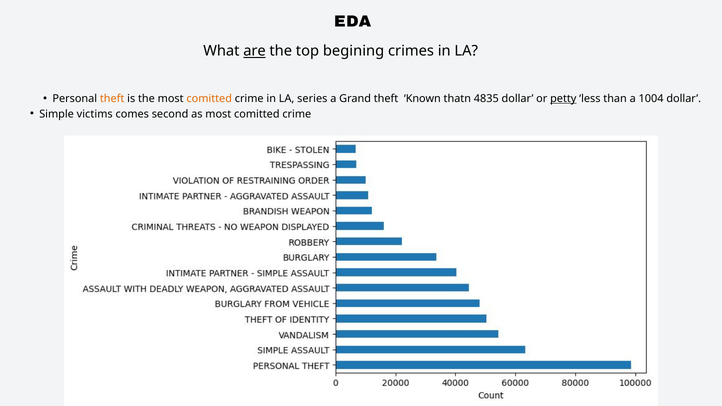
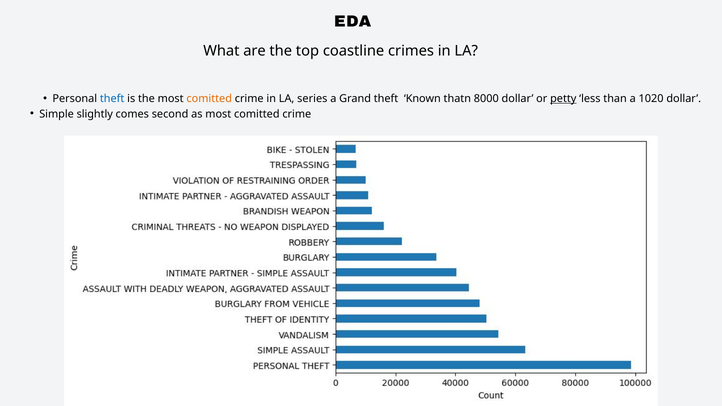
are underline: present -> none (255, 51)
begining: begining -> coastline (354, 51)
theft colour: orange -> blue (112, 99)
4835: 4835 -> 8000 (486, 99)
1004: 1004 -> 1020 (651, 99)
victims: victims -> slightly (95, 114)
